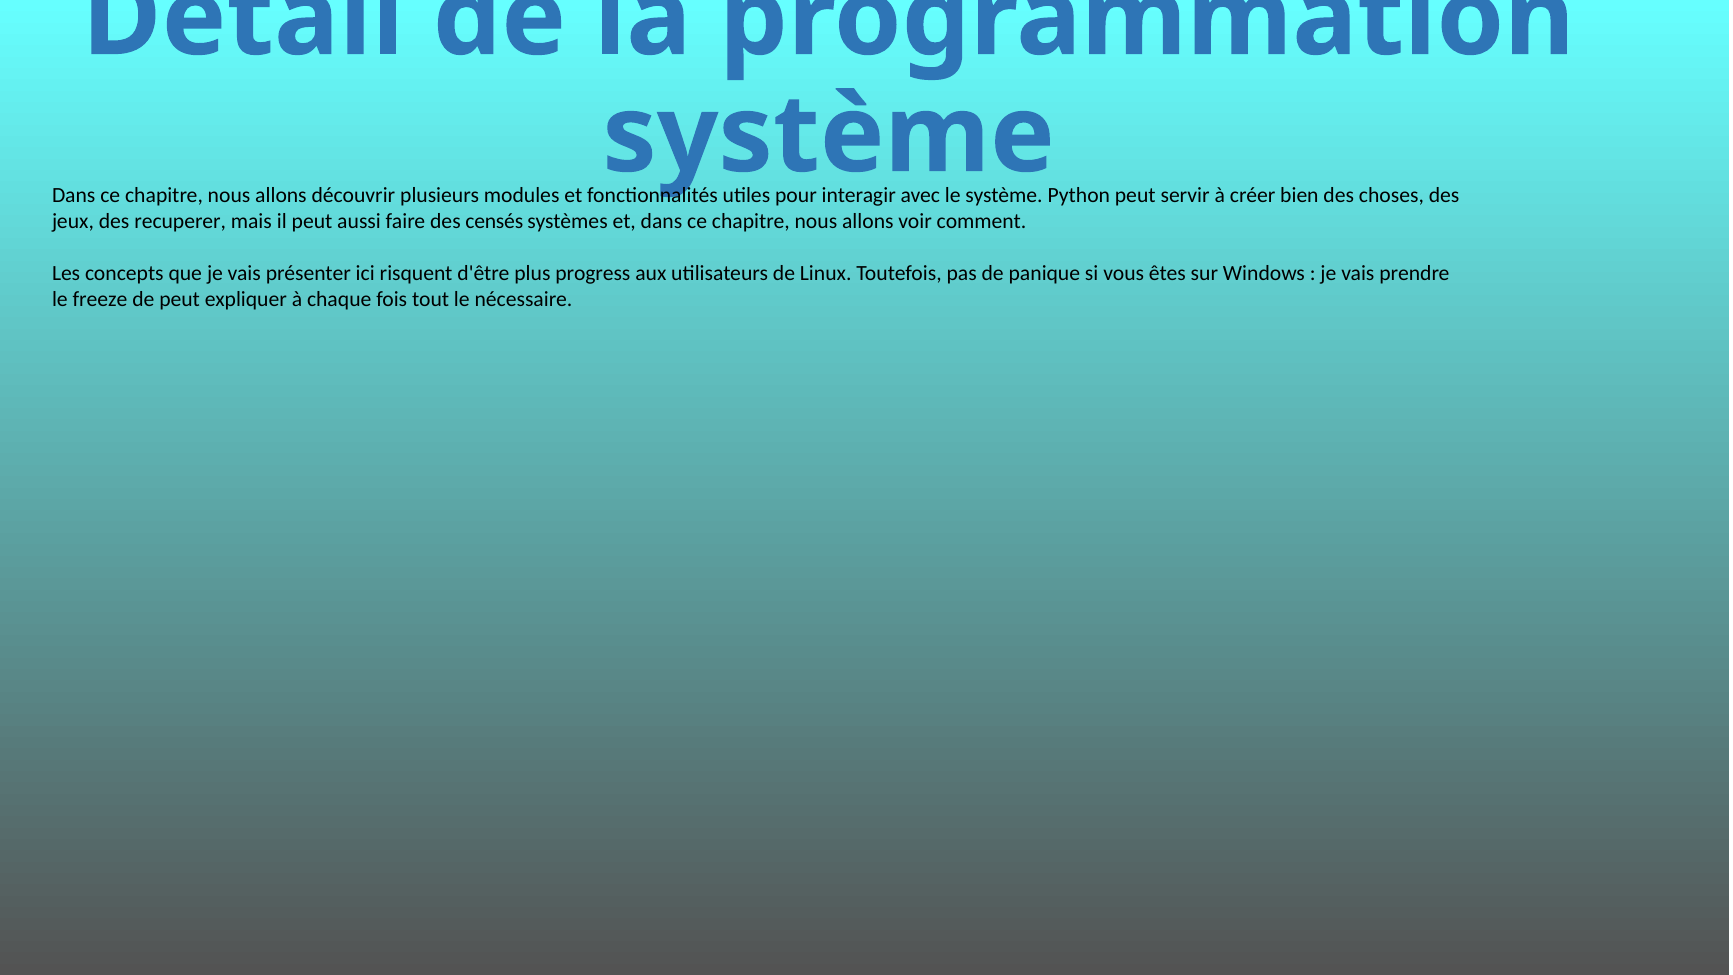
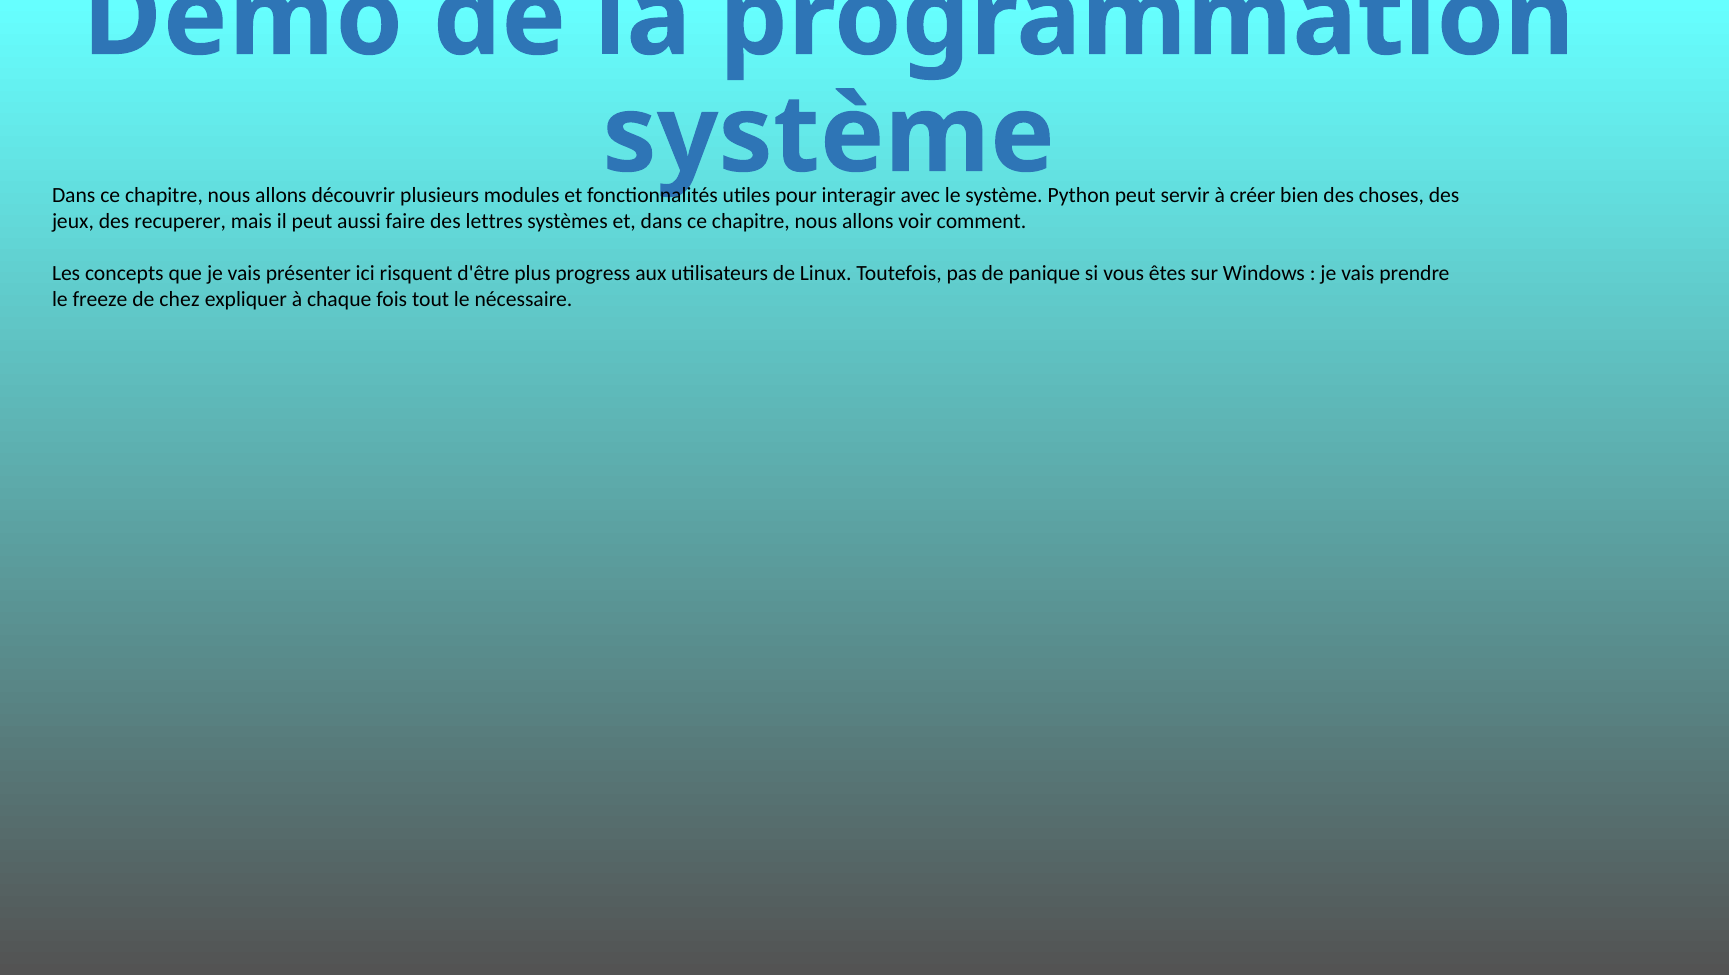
Détail: Détail -> Demo (243, 18)
censés: censés -> lettres (494, 222)
de peut: peut -> chez (179, 300)
